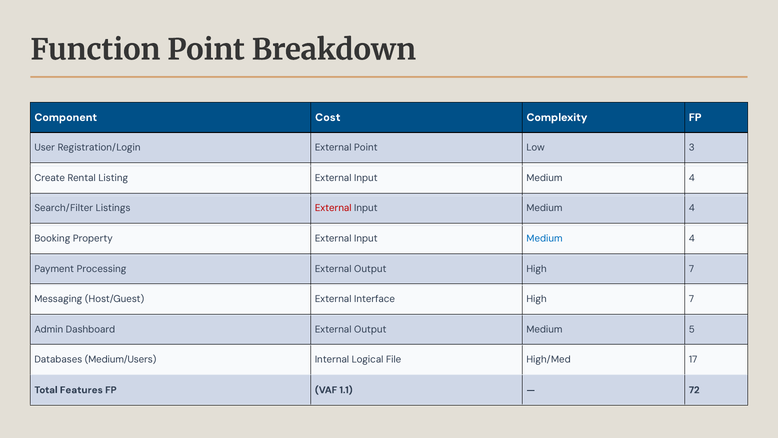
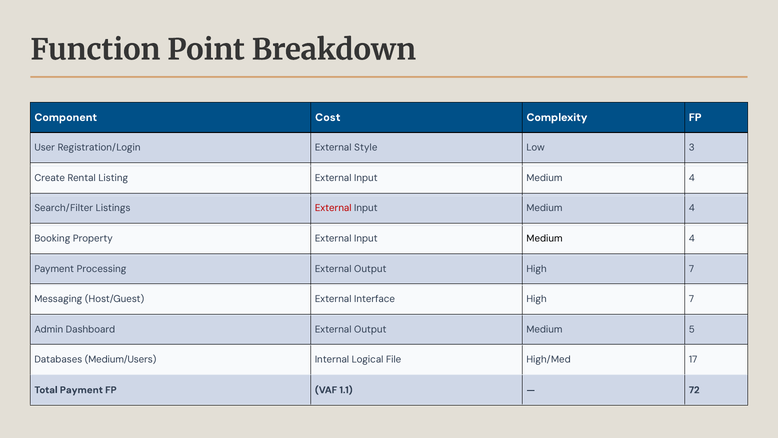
External Point: Point -> Style (366, 148)
Medium colour: blue -> black (545, 238)
Total Features: Features -> Payment (81, 390)
